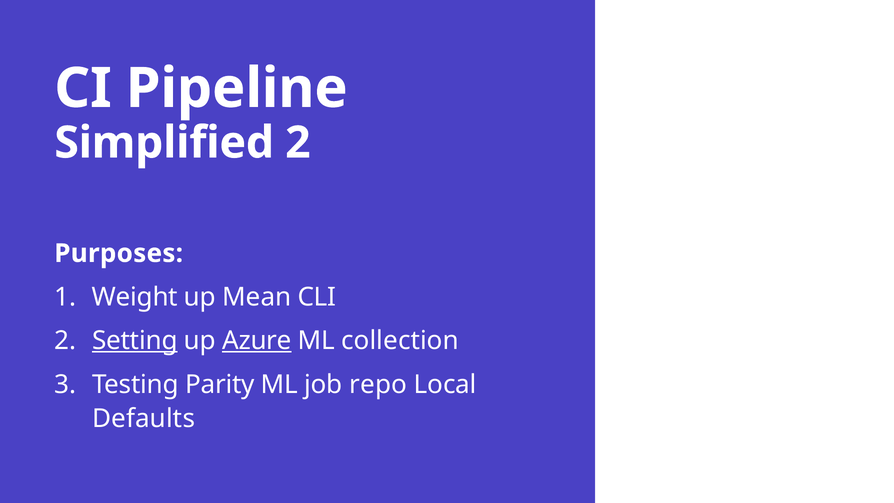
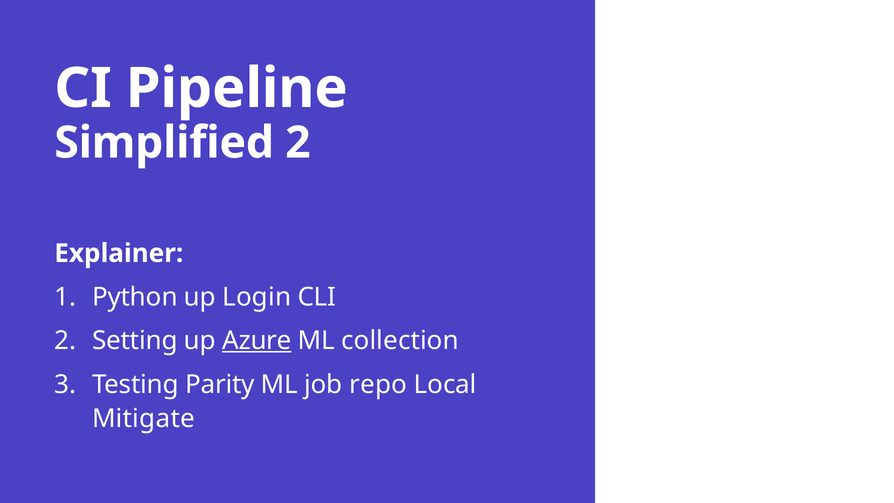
Purposes: Purposes -> Explainer (119, 253)
Weight: Weight -> Python (135, 297)
Mean: Mean -> Login (257, 297)
Setting underline: present -> none (135, 341)
Defaults: Defaults -> Mitigate (143, 419)
